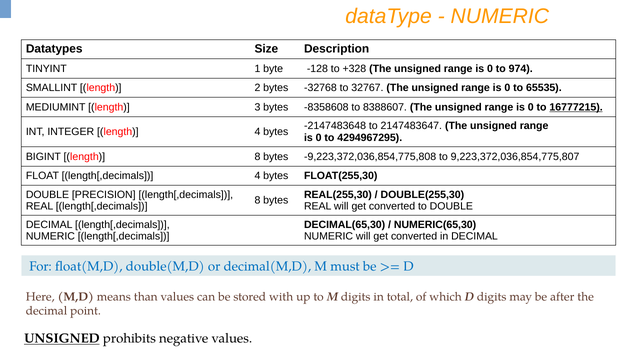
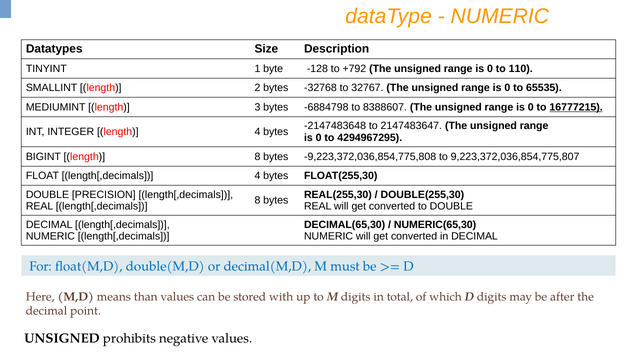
+328: +328 -> +792 (354, 69)
974: 974 -> 110 (521, 69)
-8358608: -8358608 -> -6884798 (326, 107)
UNSIGNED underline: present -> none (62, 339)
